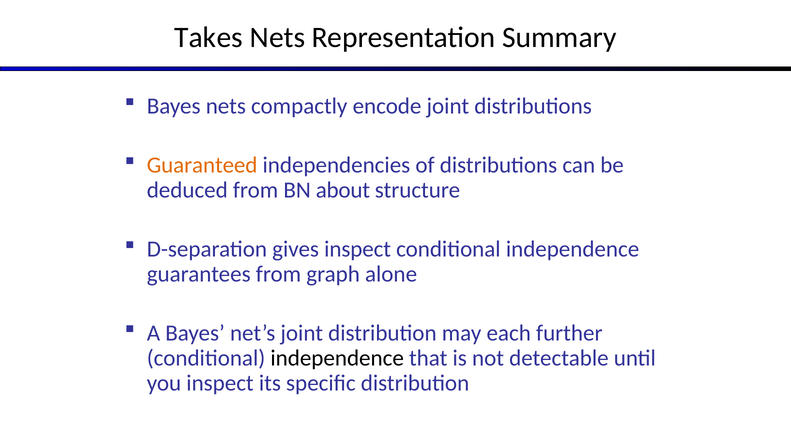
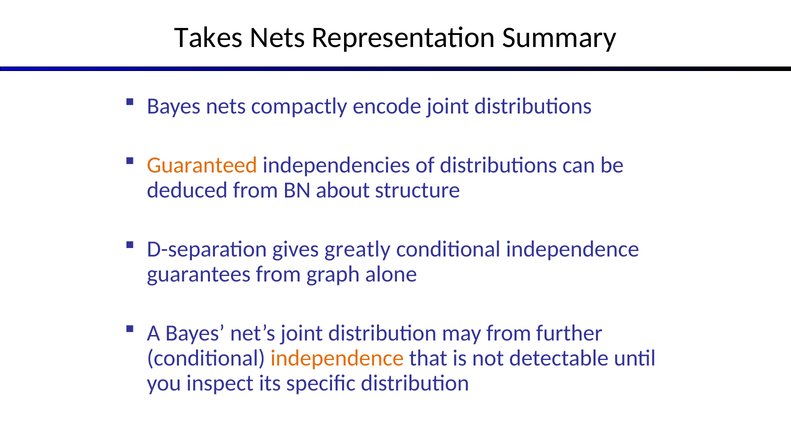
gives inspect: inspect -> greatly (357, 249)
may each: each -> from (509, 333)
independence colour: black -> orange (337, 358)
